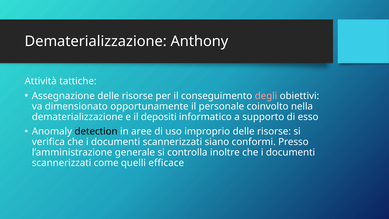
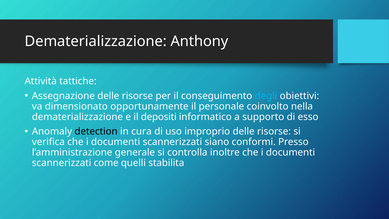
degli colour: pink -> light blue (266, 96)
aree: aree -> cura (141, 131)
efficace: efficace -> stabilita (166, 163)
